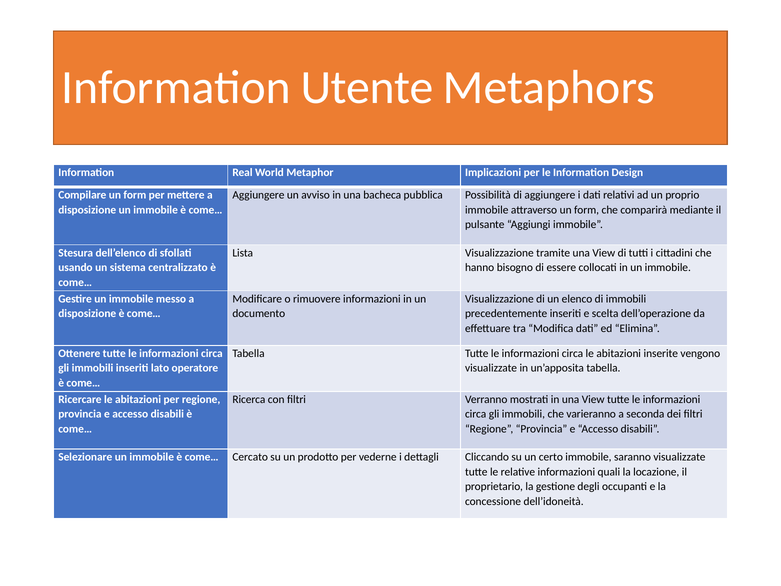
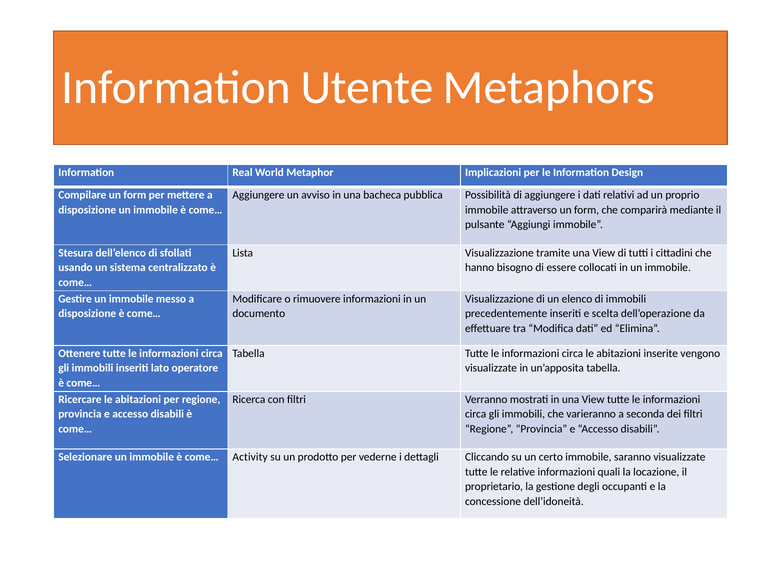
Cercato: Cercato -> Activity (250, 457)
